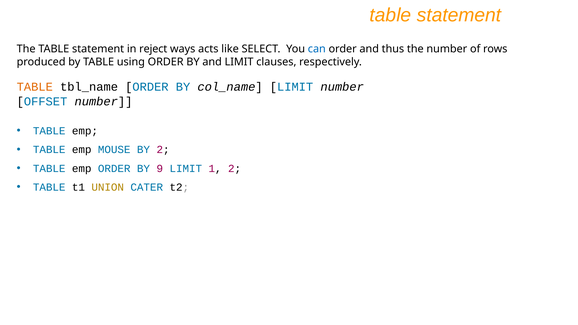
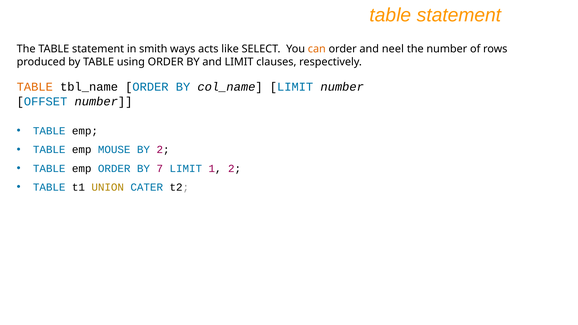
reject: reject -> smith (153, 49)
can colour: blue -> orange (317, 49)
thus: thus -> neel (393, 49)
9: 9 -> 7 (160, 169)
